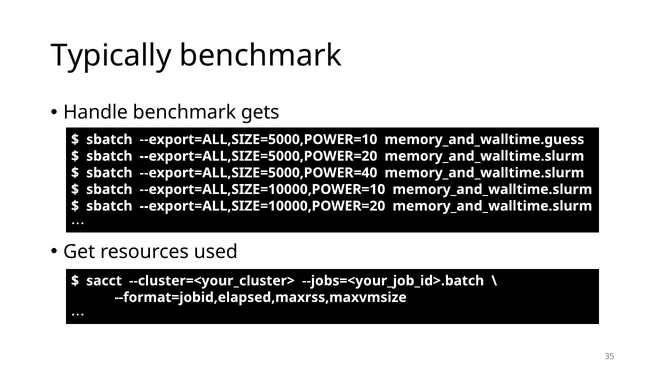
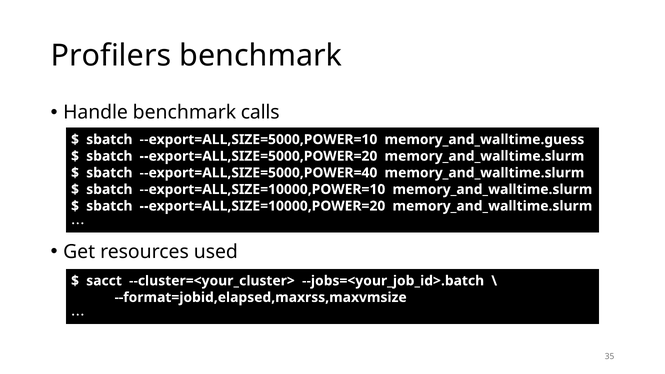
Typically: Typically -> Profilers (111, 56)
gets: gets -> calls (260, 112)
